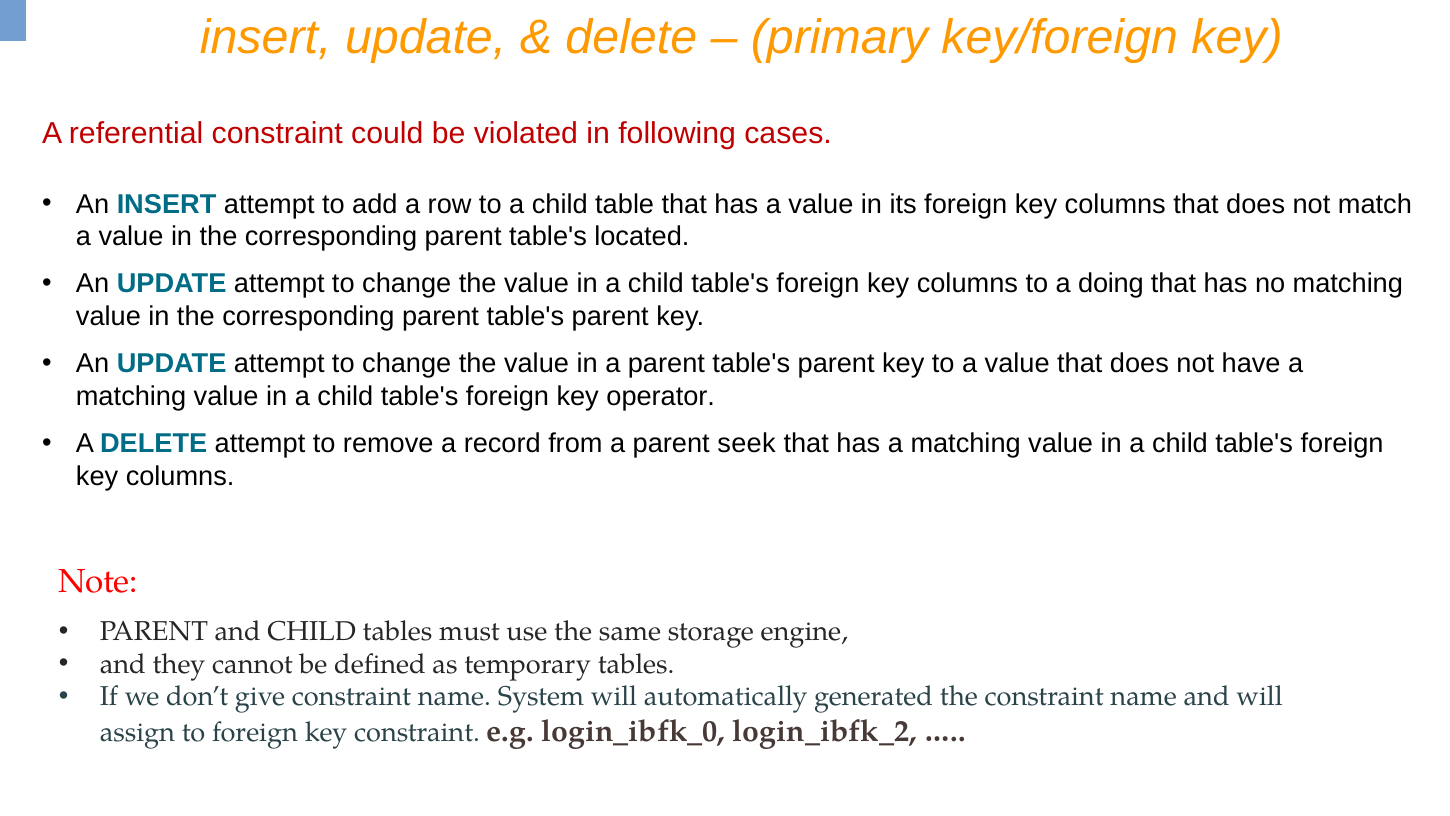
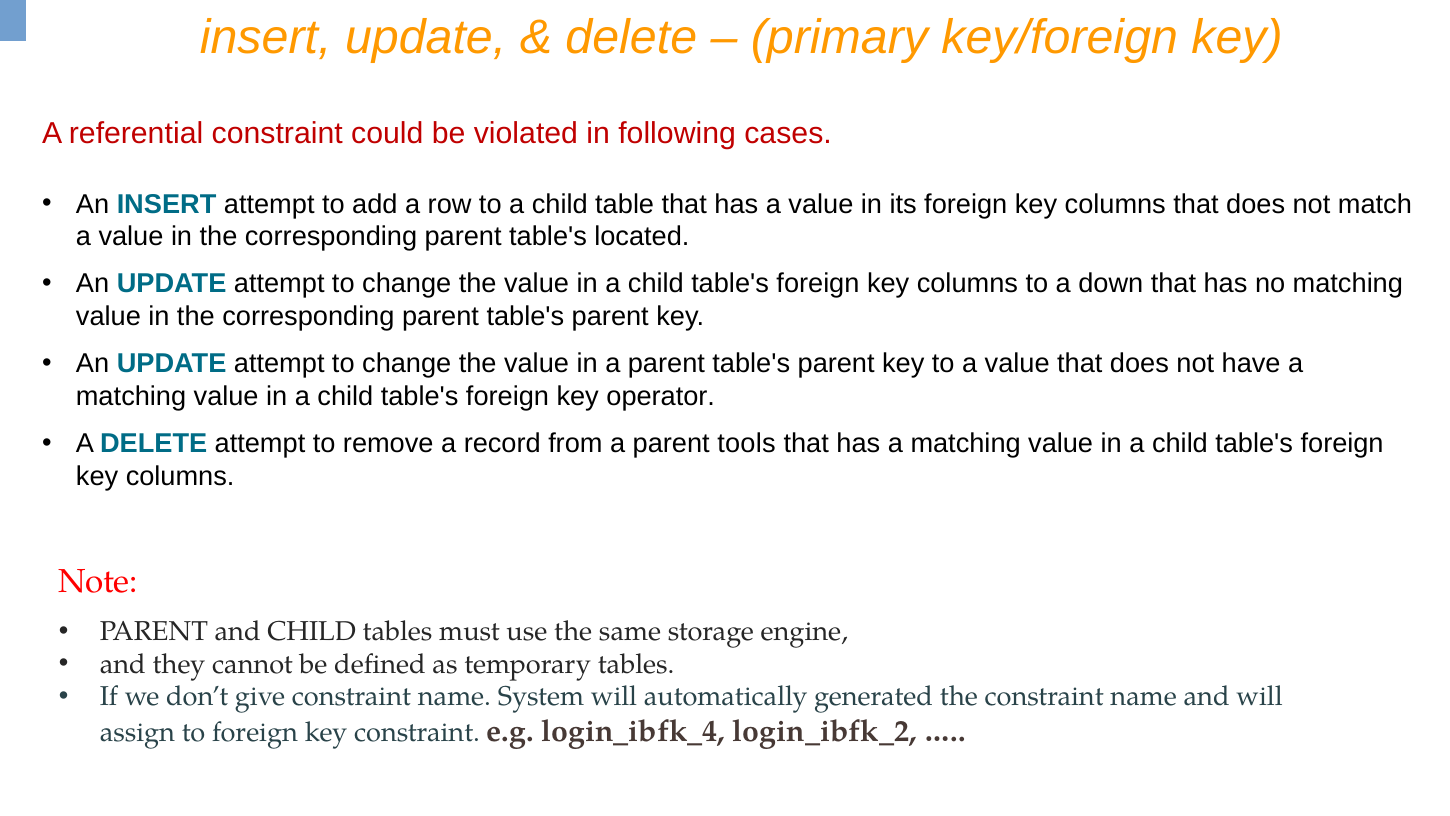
doing: doing -> down (1111, 284)
seek: seek -> tools (747, 443)
login_ibfk_0: login_ibfk_0 -> login_ibfk_4 (633, 731)
